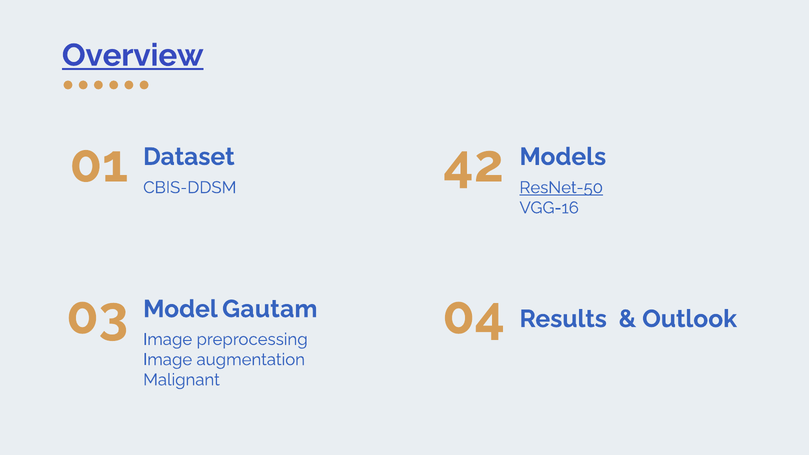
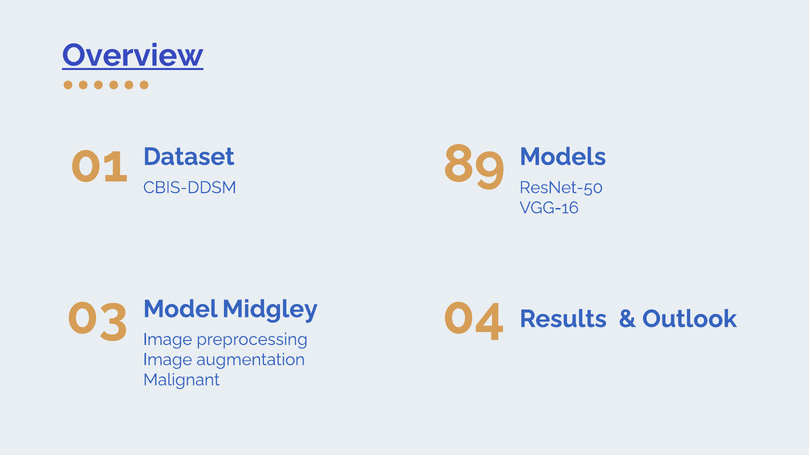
42: 42 -> 89 (474, 164)
ResNet-50 underline: present -> none (561, 188)
Gautam: Gautam -> Midgley (270, 309)
